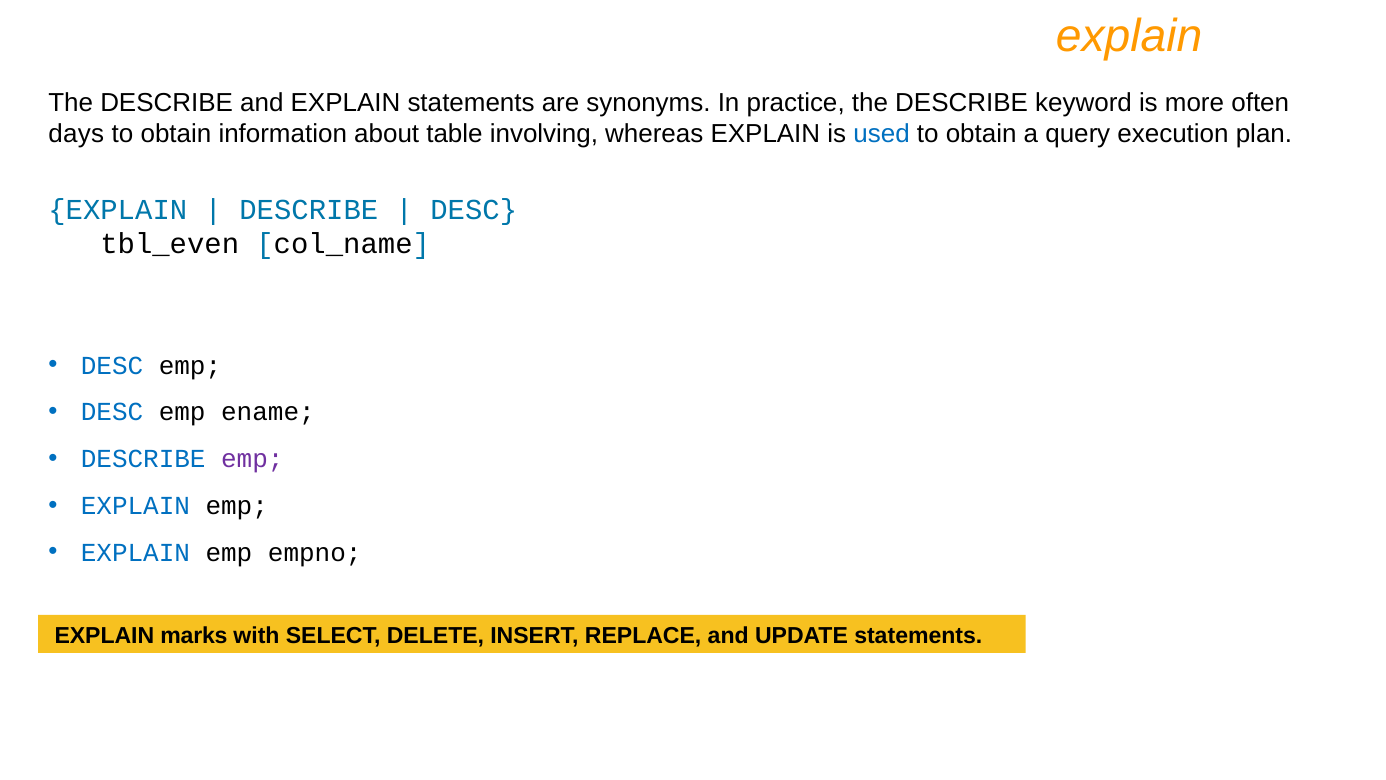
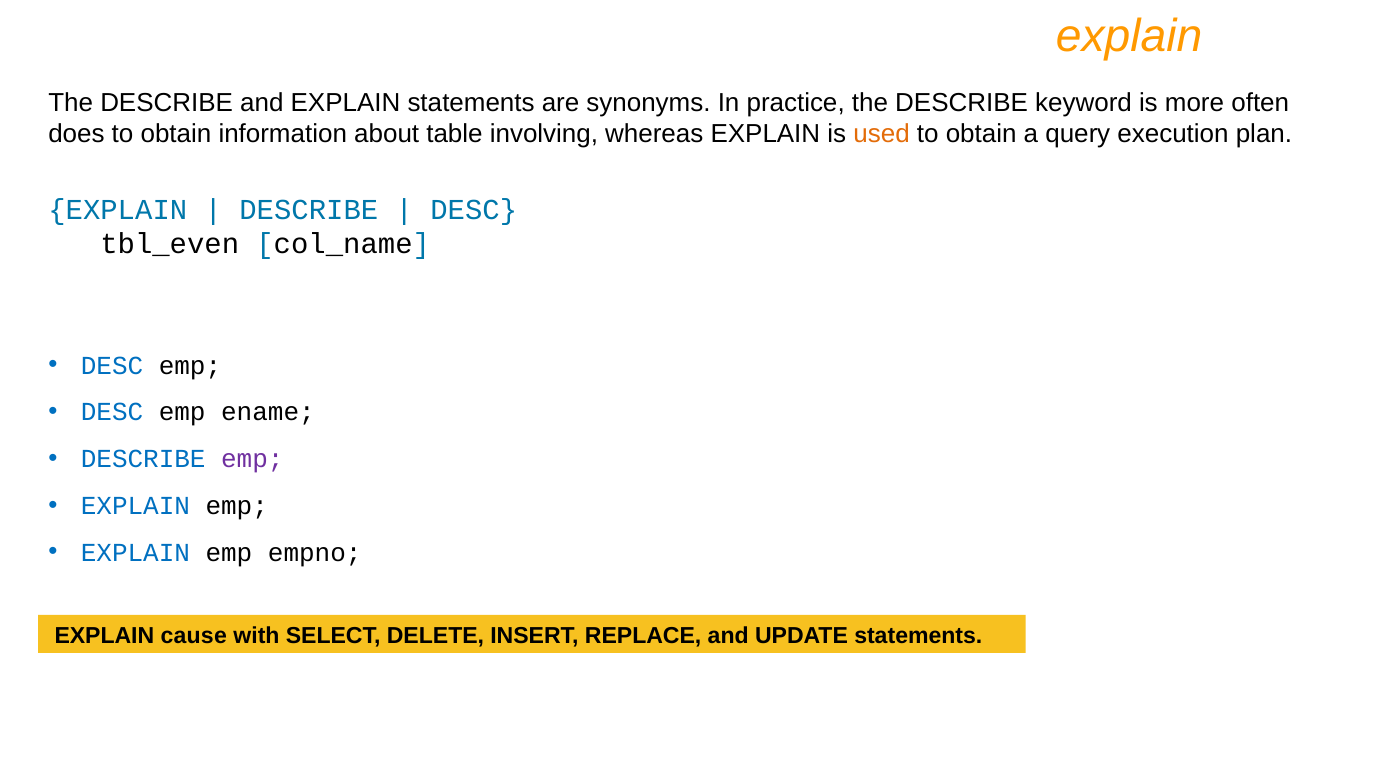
days: days -> does (76, 134)
used colour: blue -> orange (882, 134)
marks: marks -> cause (194, 635)
